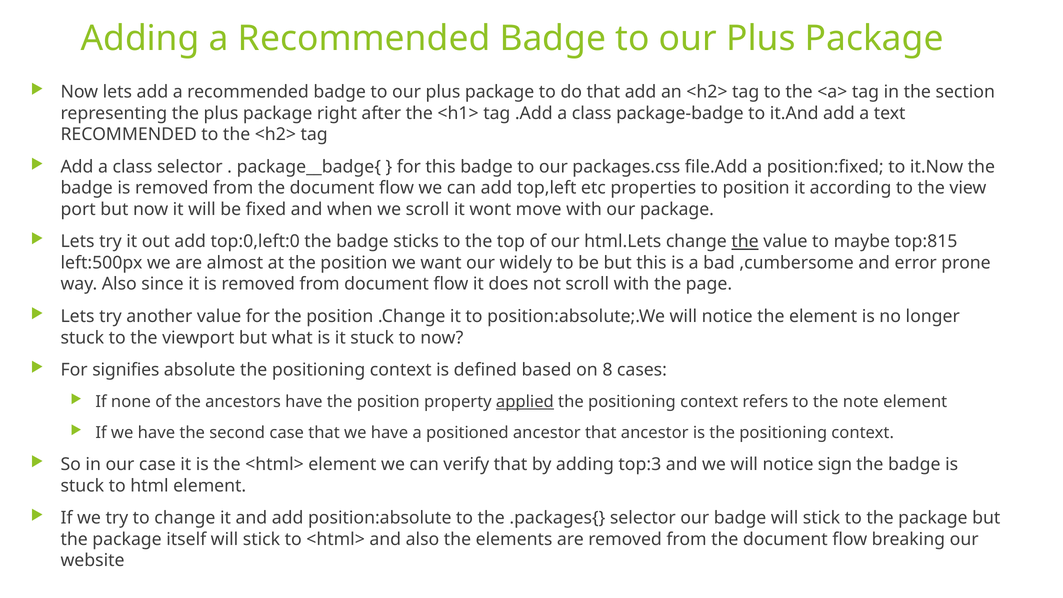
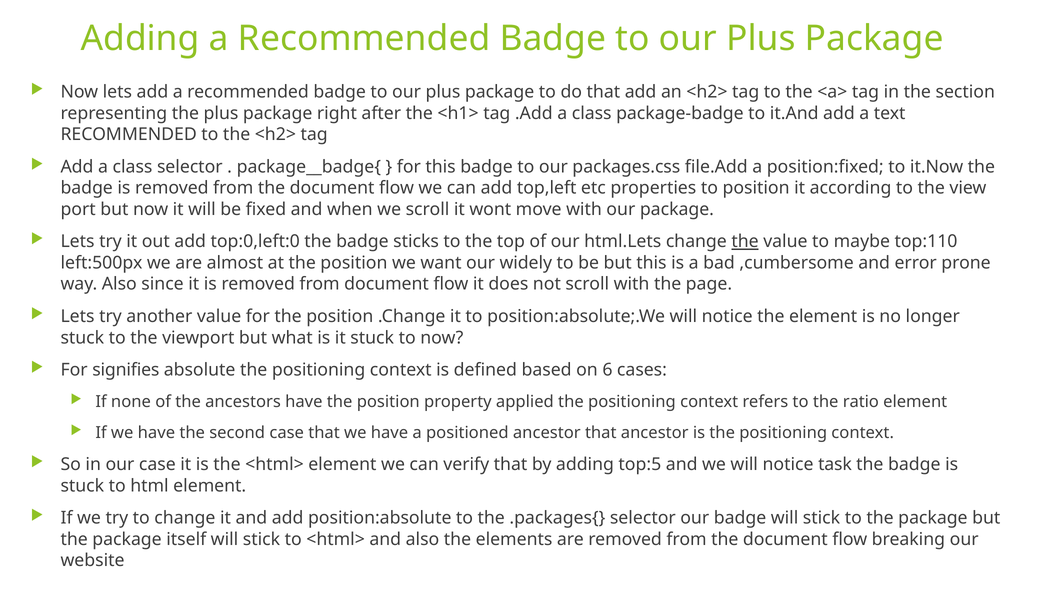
top:815: top:815 -> top:110 (926, 242)
8: 8 -> 6 (607, 370)
applied underline: present -> none (525, 402)
note: note -> ratio (861, 402)
top:3: top:3 -> top:5 (640, 464)
sign: sign -> task (835, 464)
